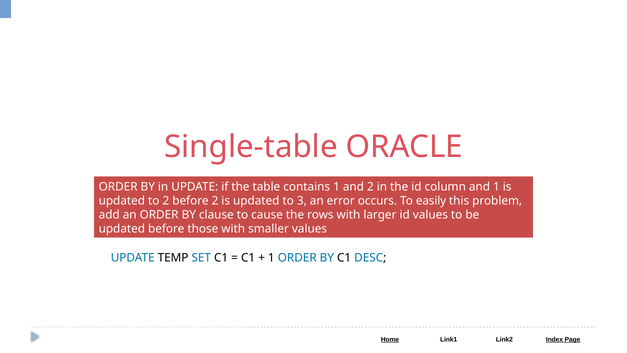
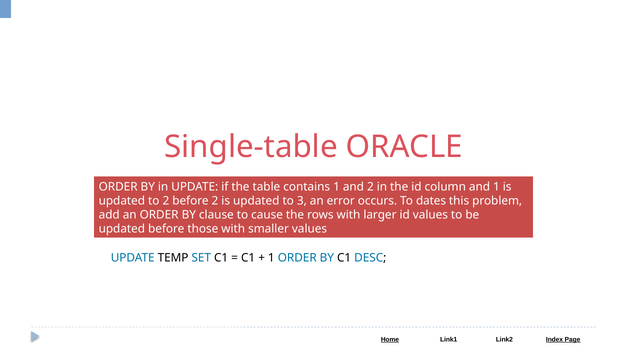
easily: easily -> dates (431, 201)
